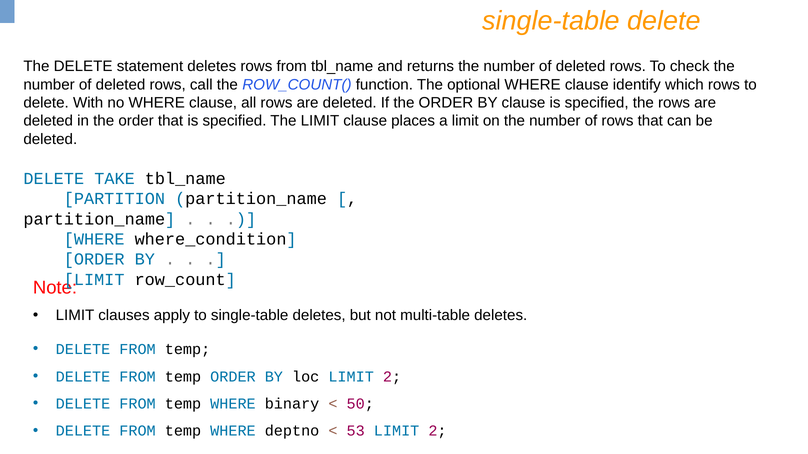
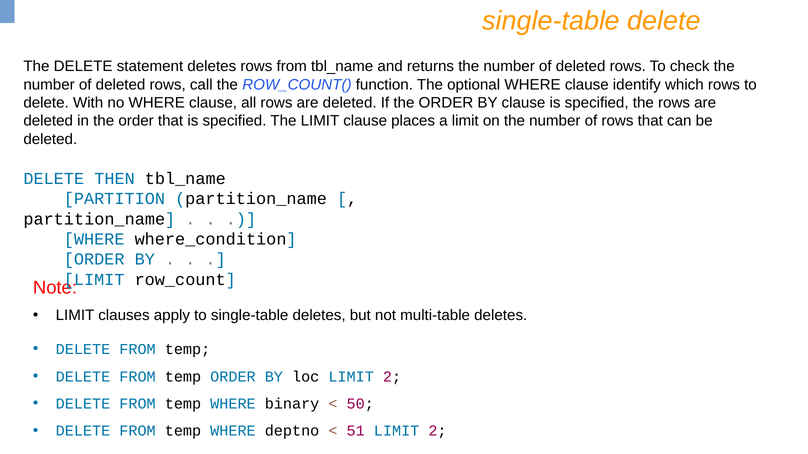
TAKE: TAKE -> THEN (115, 179)
53: 53 -> 51 (356, 431)
